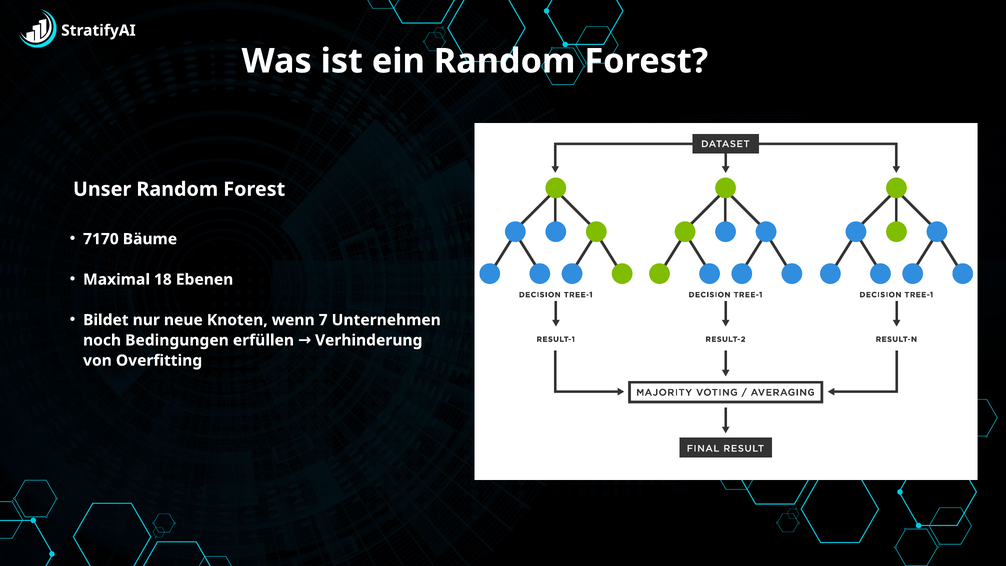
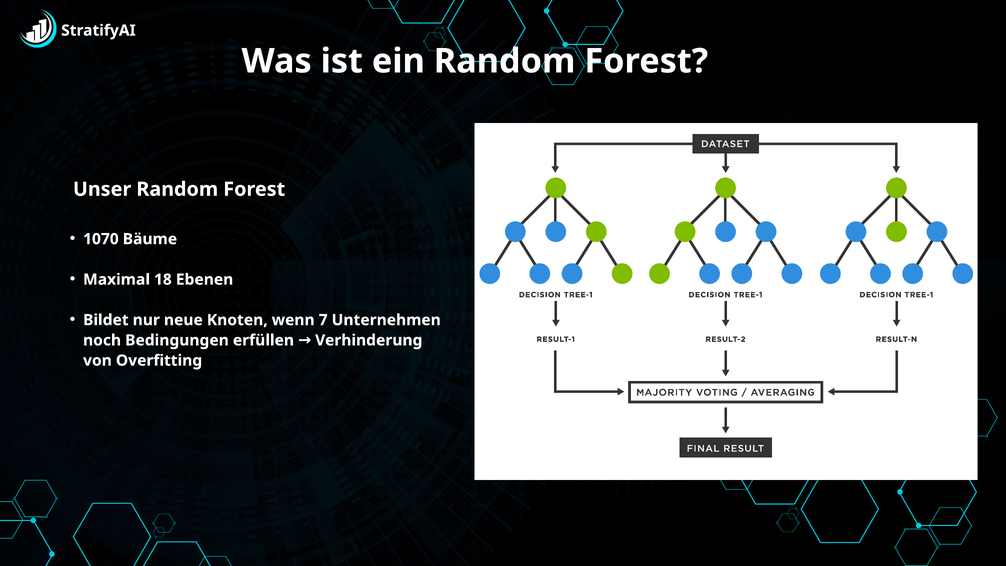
7170: 7170 -> 1070 (101, 239)
